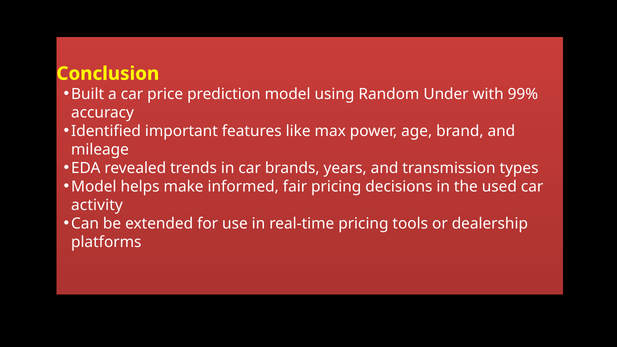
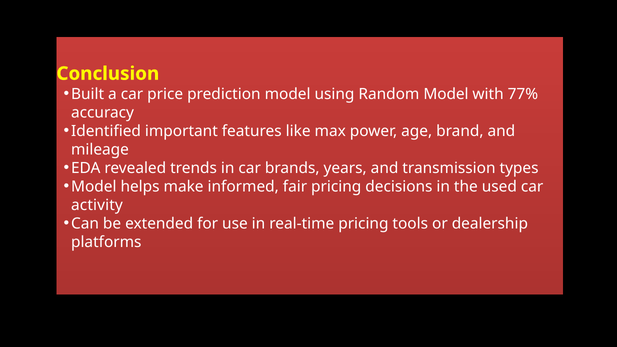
Random Under: Under -> Model (446, 94)
99%: 99% -> 77% (523, 94)
